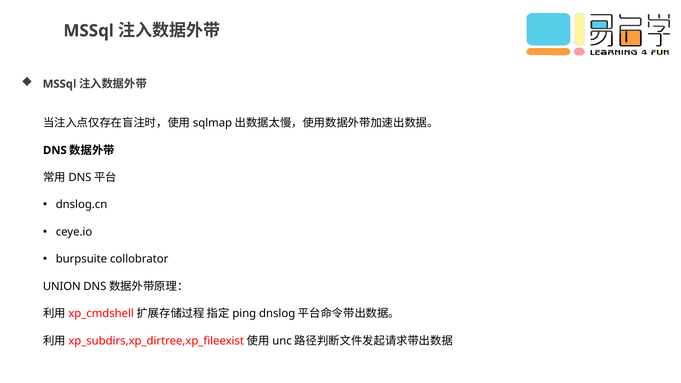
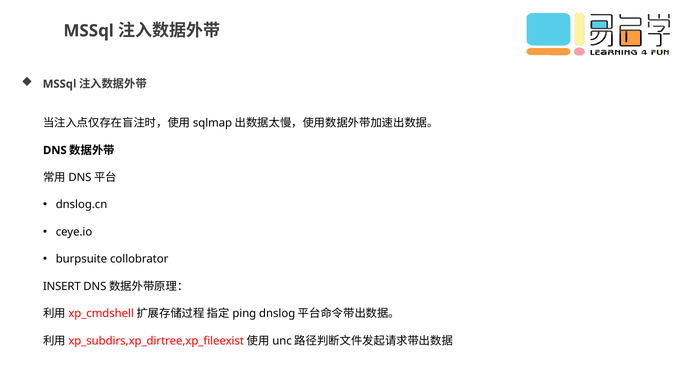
UNION: UNION -> INSERT (62, 286)
